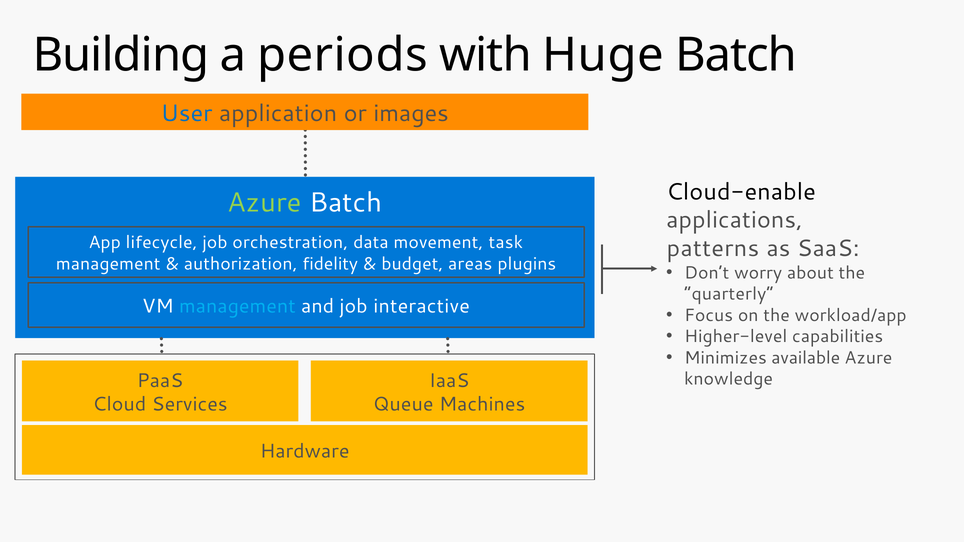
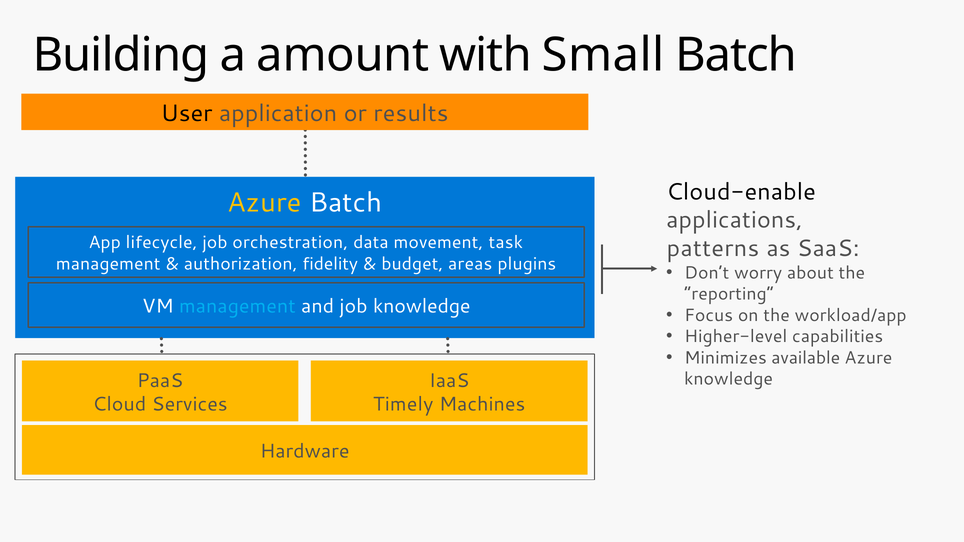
periods: periods -> amount (343, 55)
Huge: Huge -> Small (603, 55)
User colour: blue -> black (187, 114)
images: images -> results (411, 114)
Azure colour: light green -> yellow (264, 202)
quarterly: quarterly -> reporting (729, 294)
job interactive: interactive -> knowledge (422, 306)
Queue: Queue -> Timely (403, 404)
